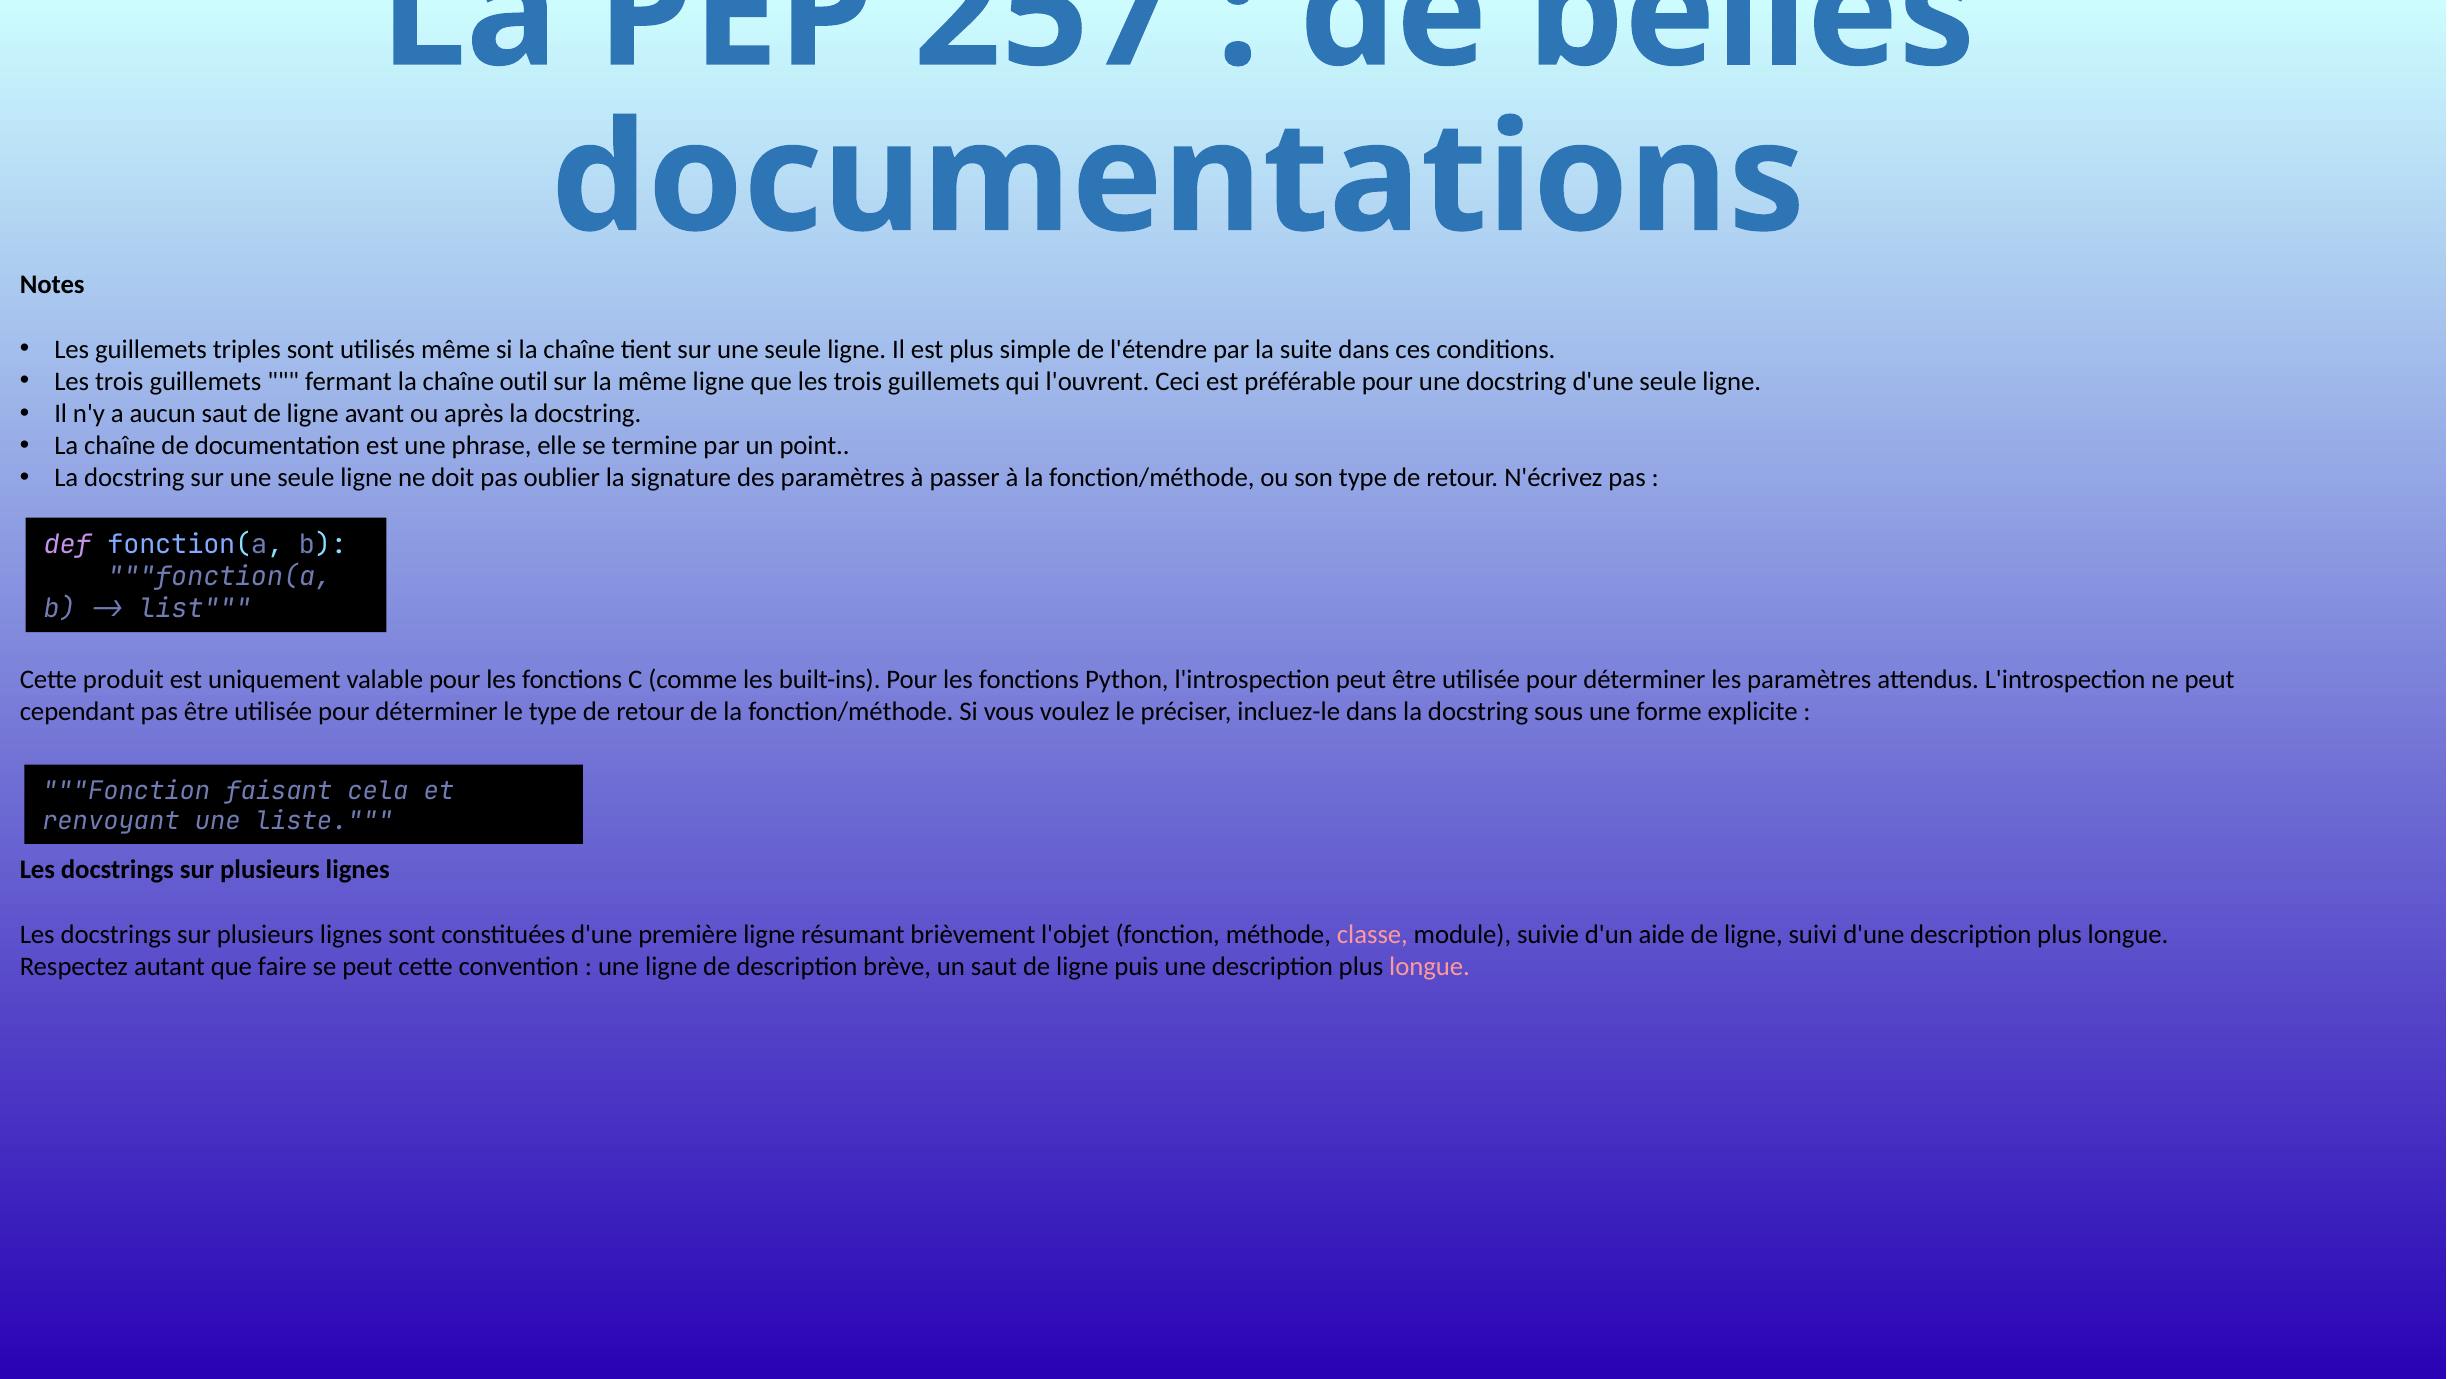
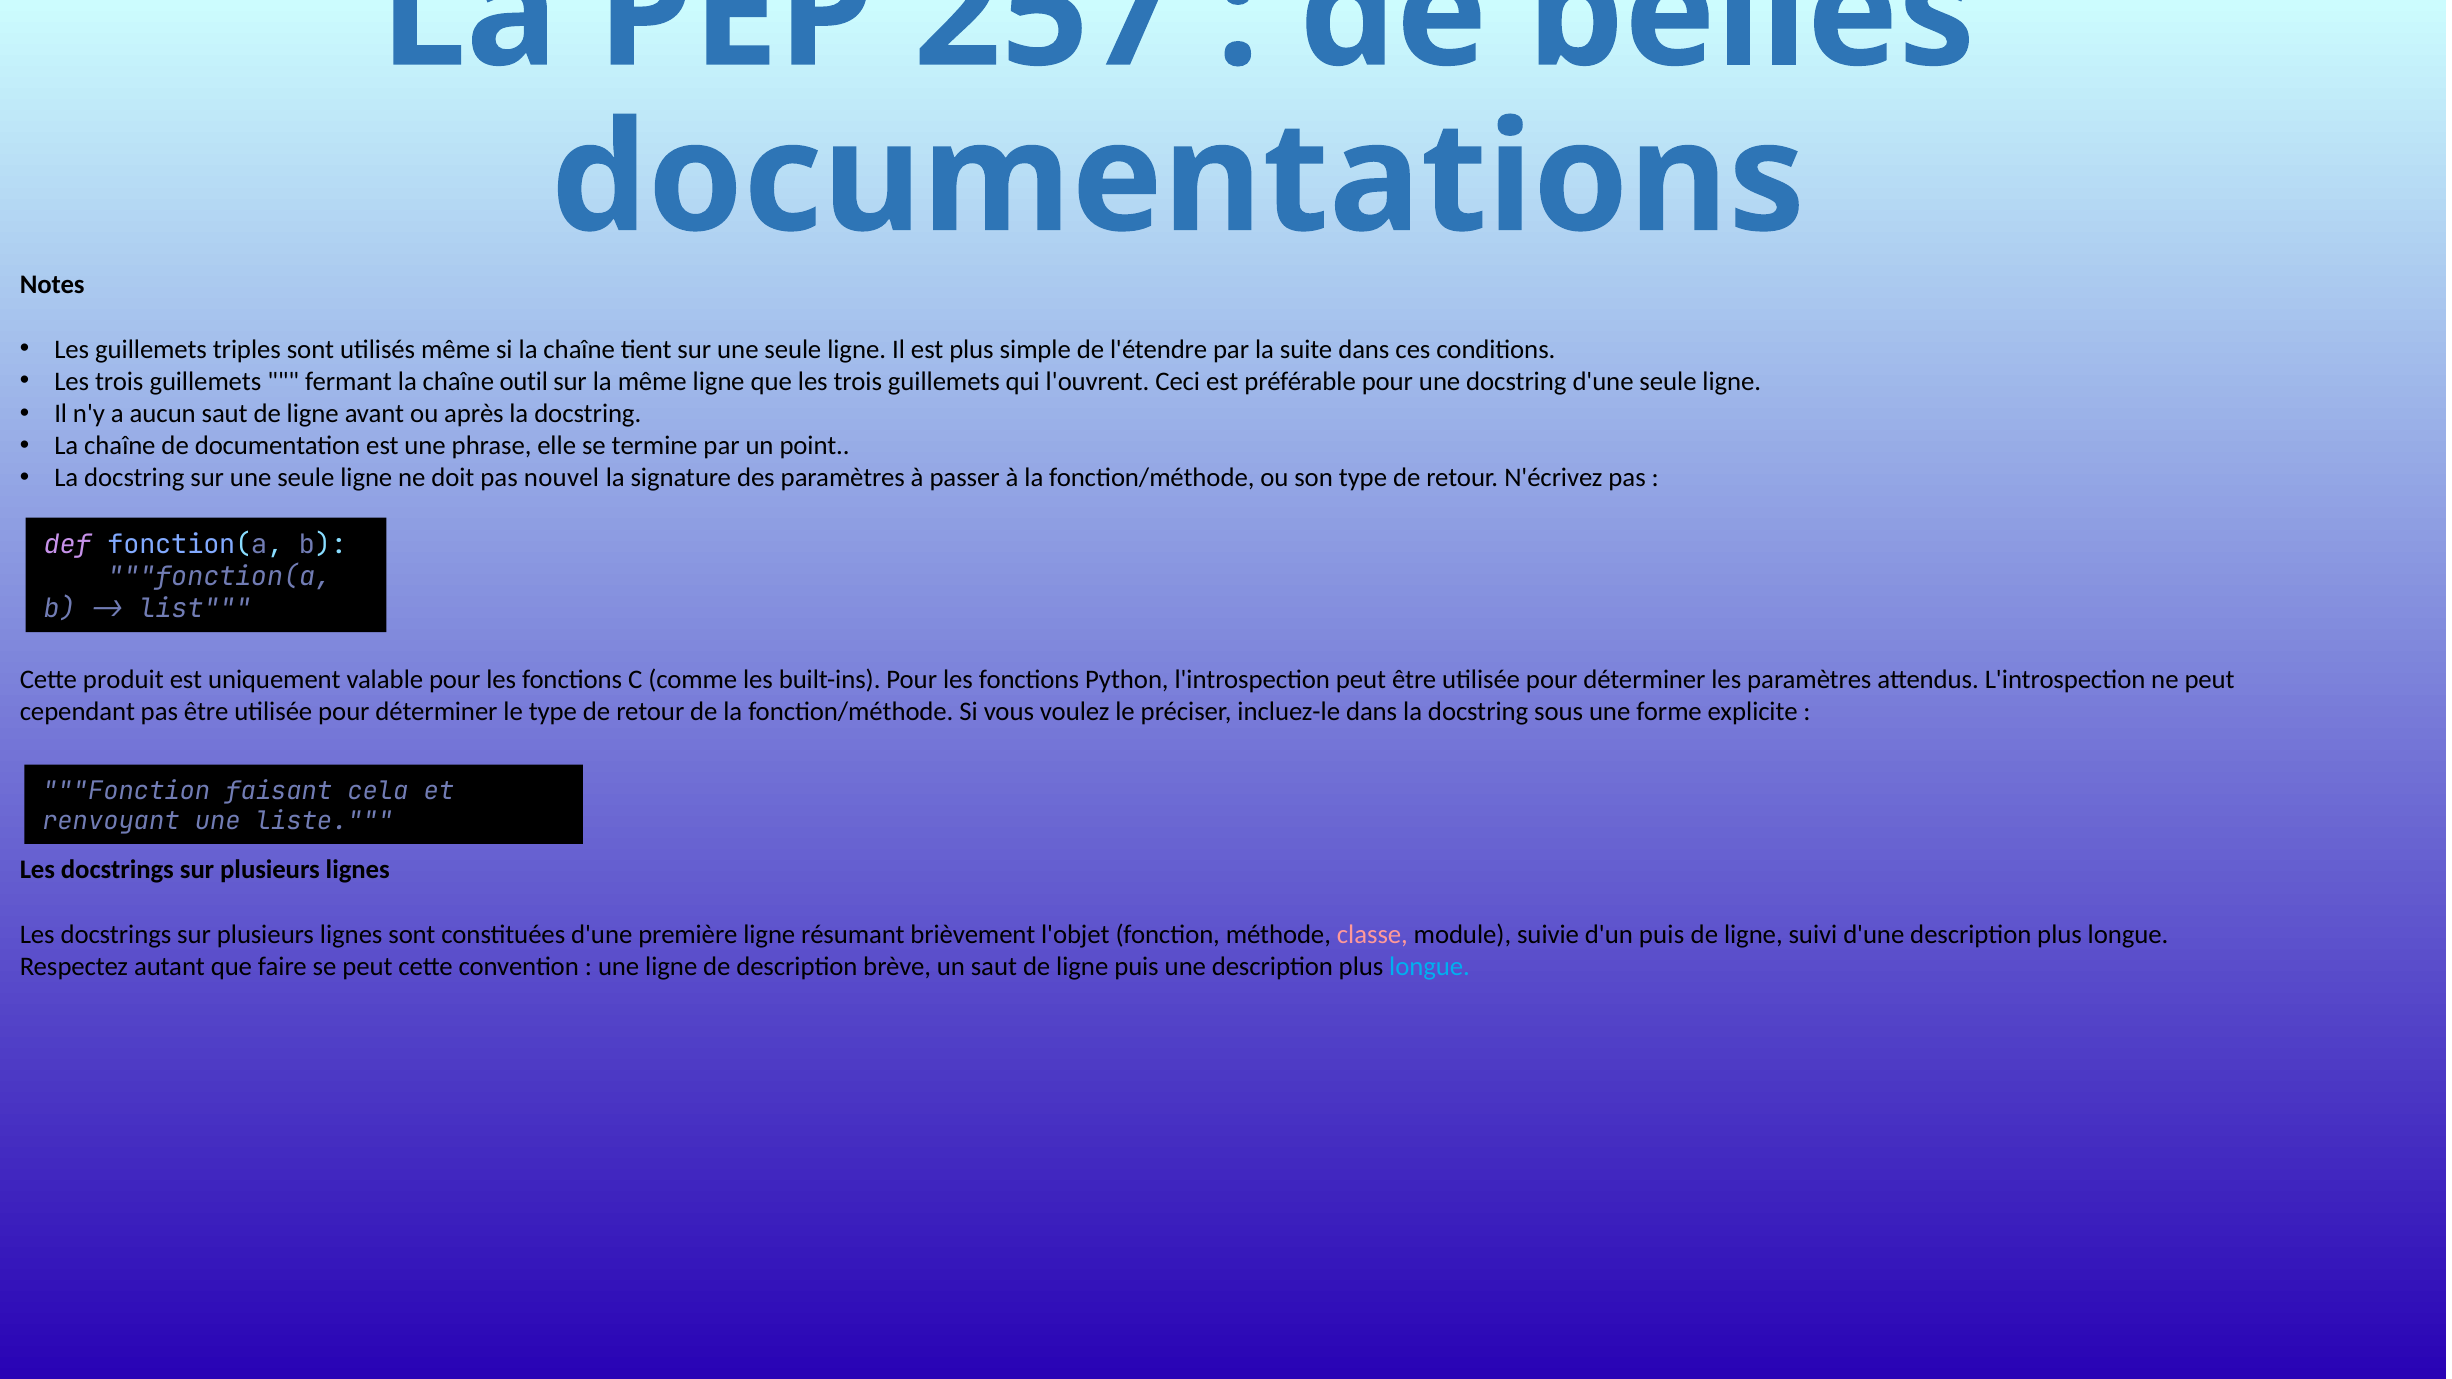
oublier: oublier -> nouvel (562, 478)
d'un aide: aide -> puis (1662, 935)
longue colour: pink -> light blue (1430, 967)
